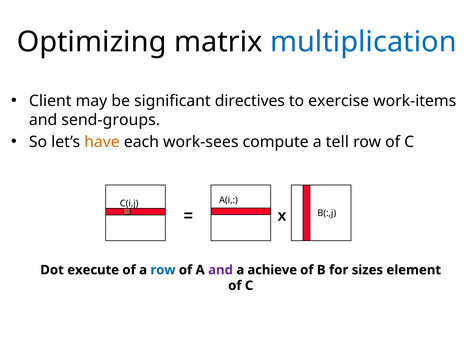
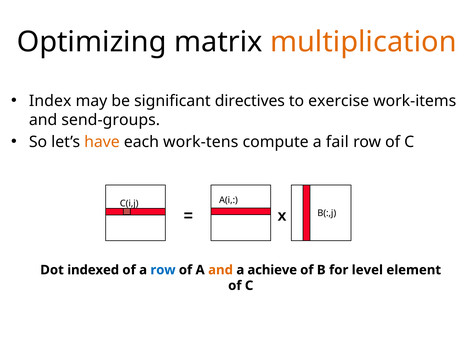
multiplication colour: blue -> orange (363, 42)
Client: Client -> Index (50, 101)
work-sees: work-sees -> work-tens (201, 142)
tell: tell -> fail (337, 142)
execute: execute -> indexed (93, 270)
and colour: purple -> orange (221, 270)
sizes: sizes -> level (367, 270)
